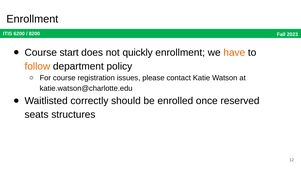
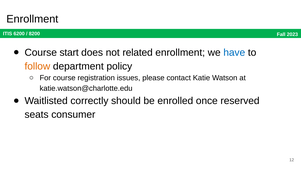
quickly: quickly -> related (138, 53)
have colour: orange -> blue (234, 53)
structures: structures -> consumer (73, 115)
